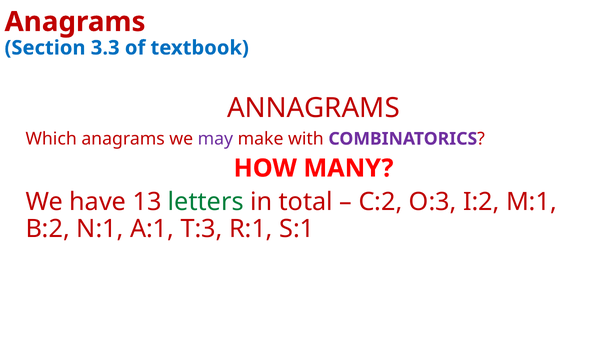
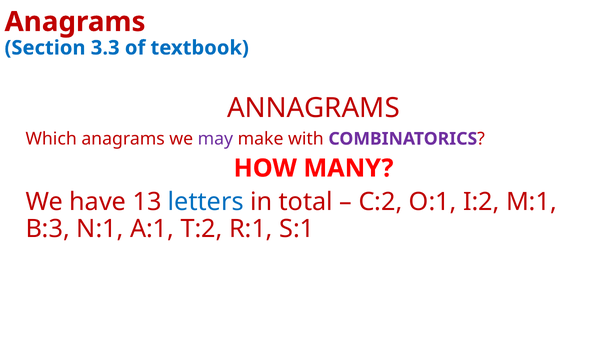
letters colour: green -> blue (206, 202)
O:3: O:3 -> O:1 (433, 202)
B:2: B:2 -> B:3 (48, 229)
T:3: T:3 -> T:2 (202, 229)
